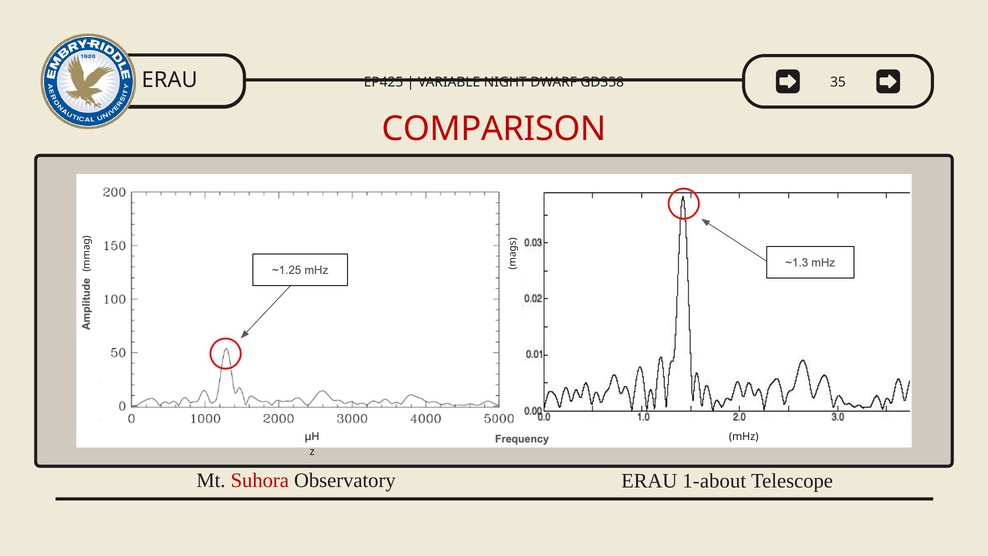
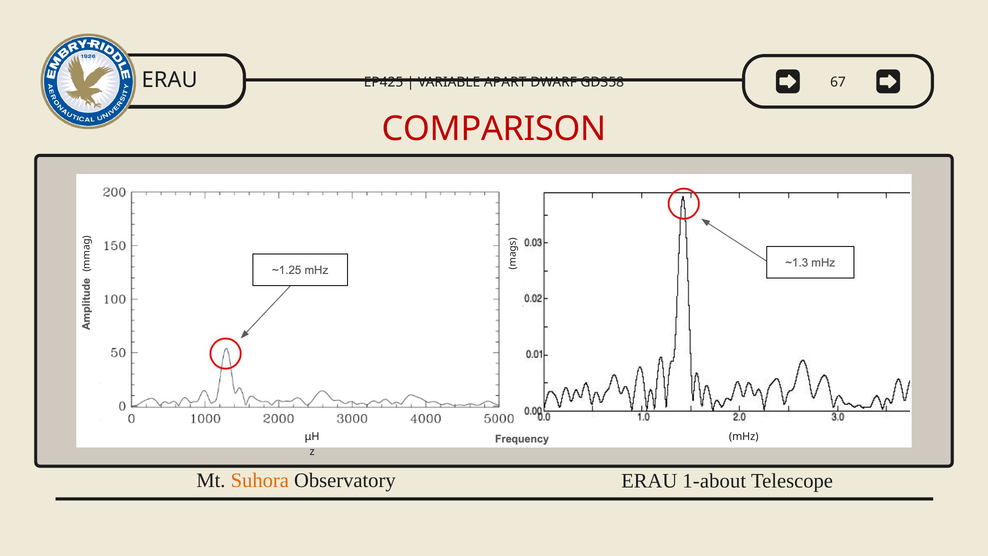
NIGHT: NIGHT -> APART (505, 82)
35: 35 -> 67 (838, 82)
Suhora colour: red -> orange (260, 480)
